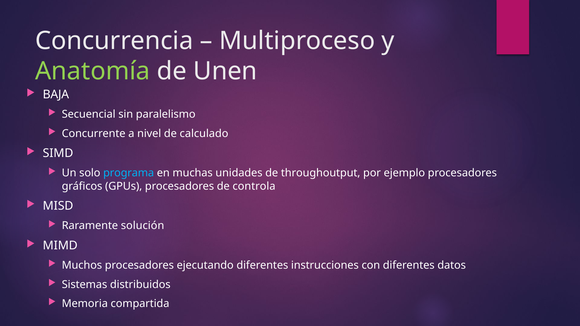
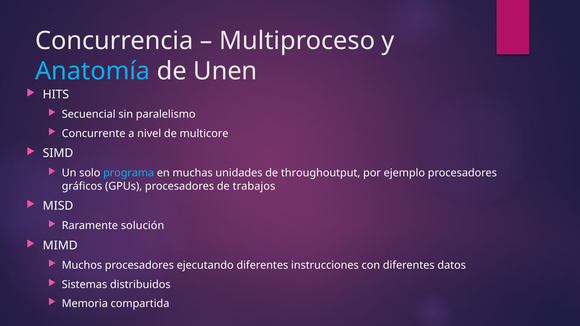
Anatomía colour: light green -> light blue (93, 71)
BAJA: BAJA -> HITS (56, 95)
calculado: calculado -> multicore (204, 134)
controla: controla -> trabajos (254, 186)
